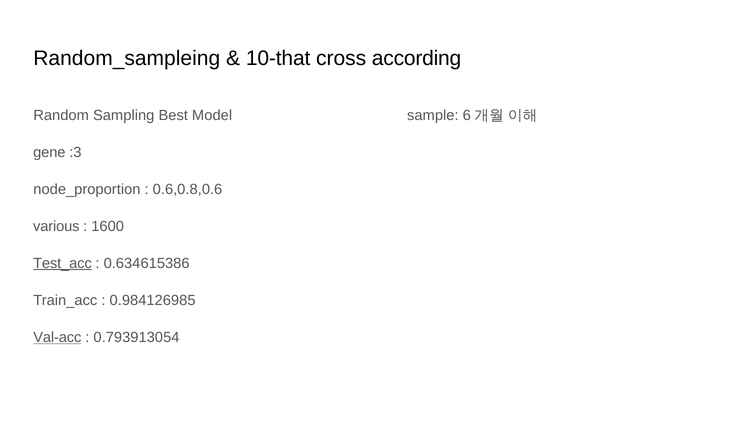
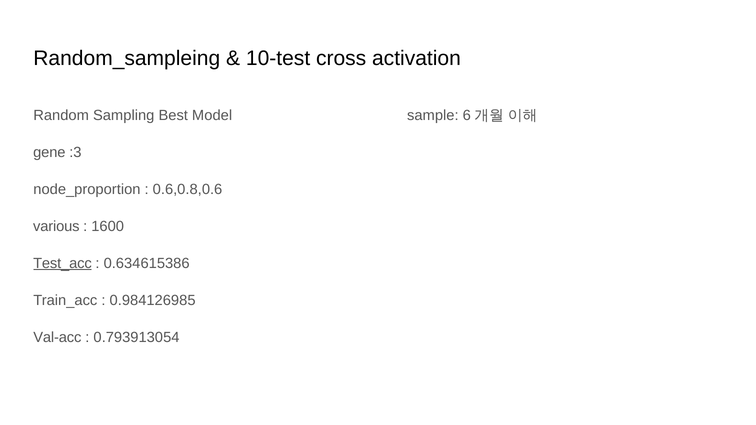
10-that: 10-that -> 10-test (278, 58)
according: according -> activation (416, 58)
Val-acc underline: present -> none (57, 338)
